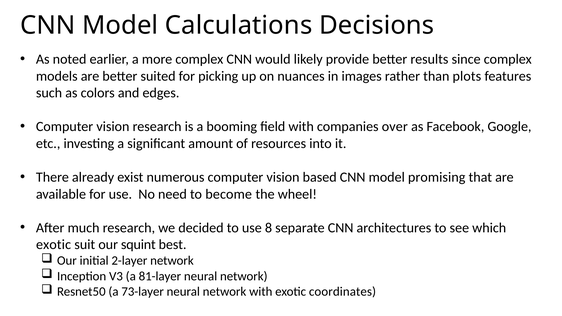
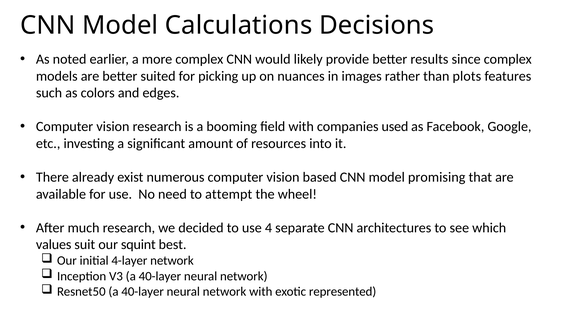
over: over -> used (395, 127)
become: become -> attempt (229, 194)
8: 8 -> 4 (269, 228)
exotic: exotic -> values (54, 245)
2-layer: 2-layer -> 4-layer (129, 261)
V3 a 81-layer: 81-layer -> 40-layer (160, 276)
Resnet50 a 73-layer: 73-layer -> 40-layer (143, 292)
coordinates: coordinates -> represented (343, 292)
